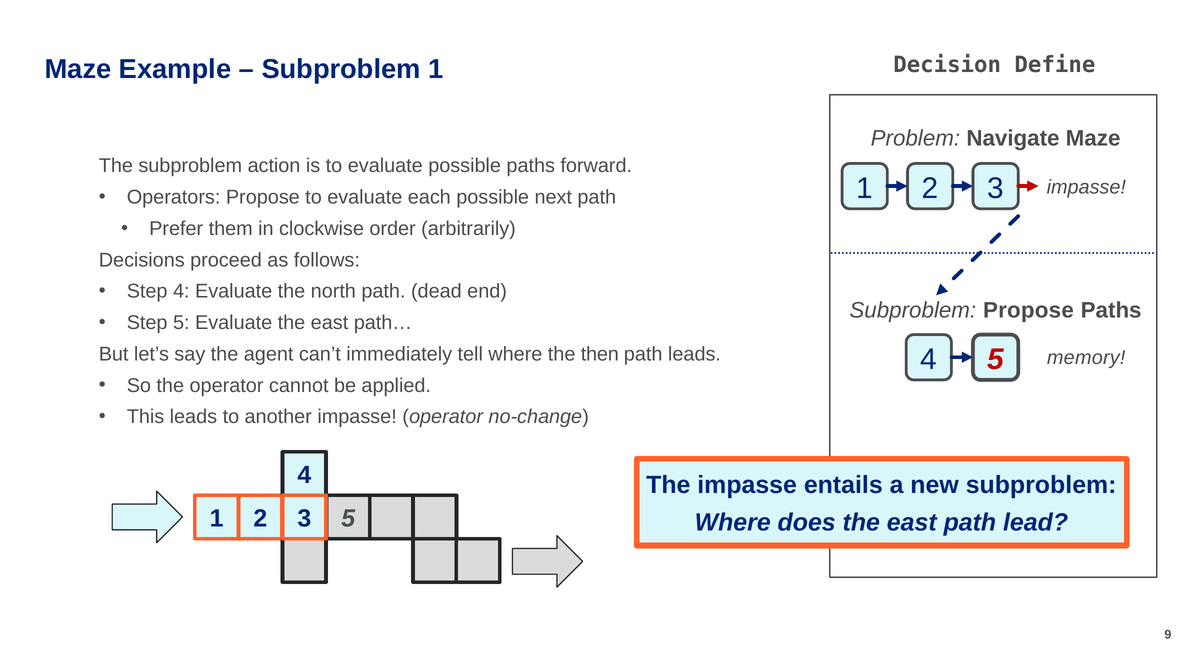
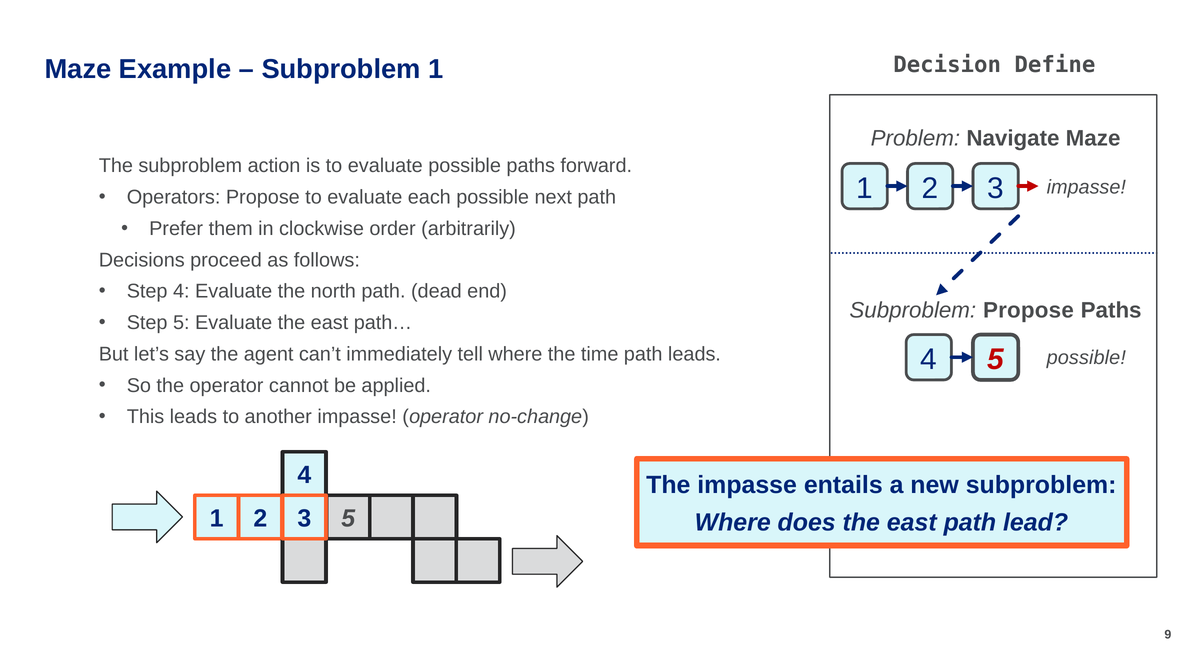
then: then -> time (600, 354)
memory: memory -> possible (1086, 358)
